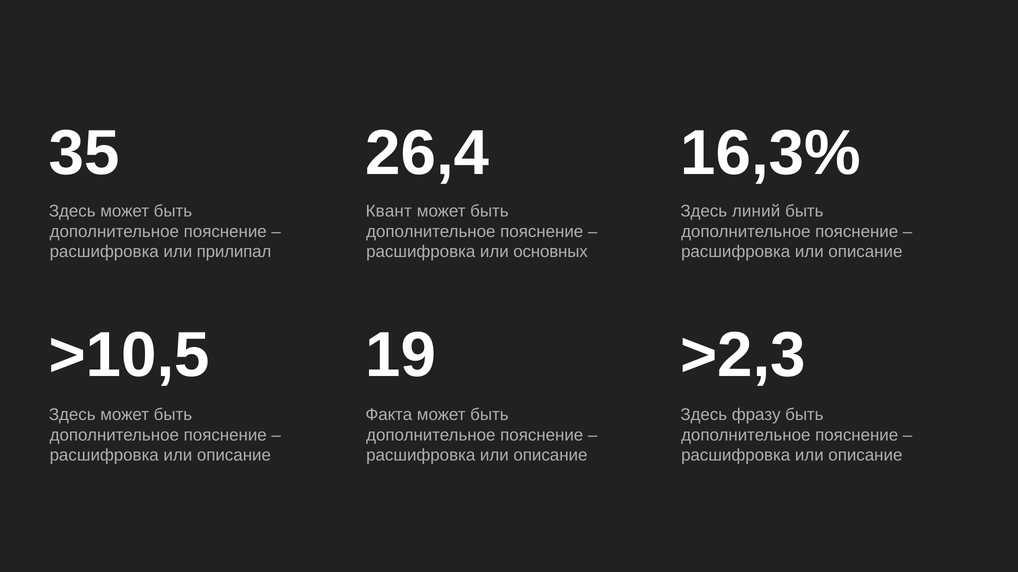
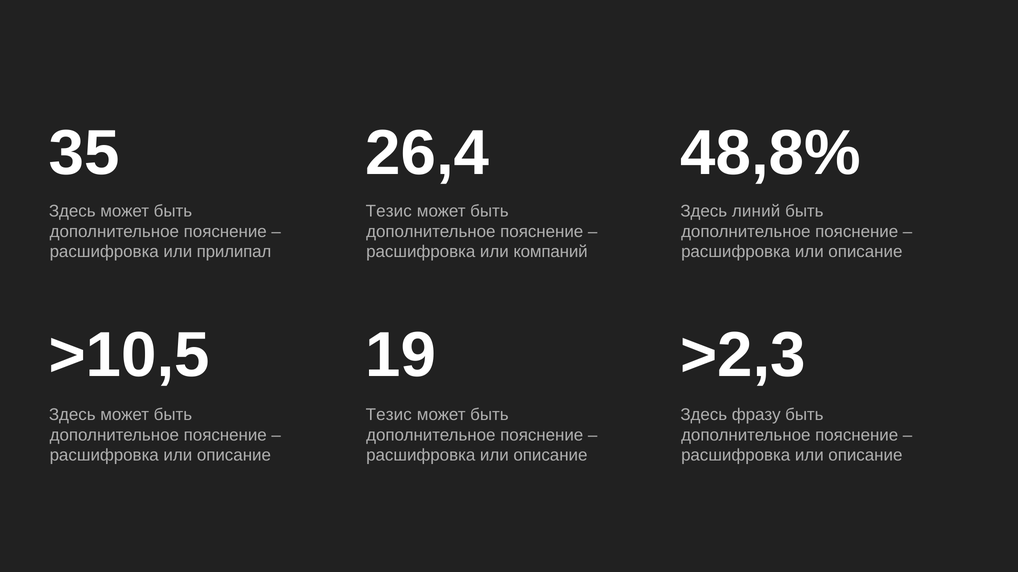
16,3%: 16,3% -> 48,8% (771, 153)
Квант: Квант -> Тезис (389, 211)
основных: основных -> компаний (551, 252)
Факта: Факта -> Тезис (389, 415)
